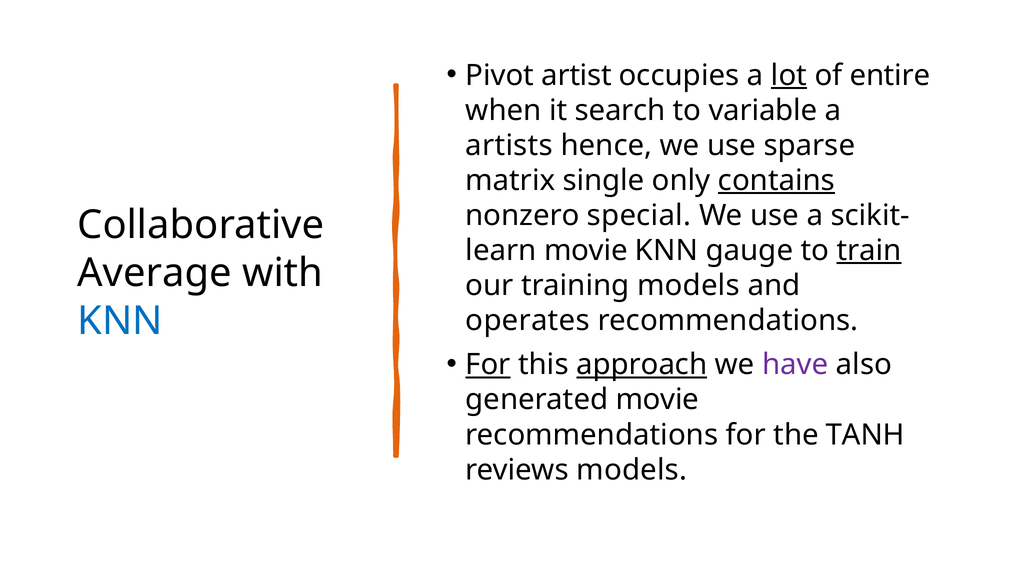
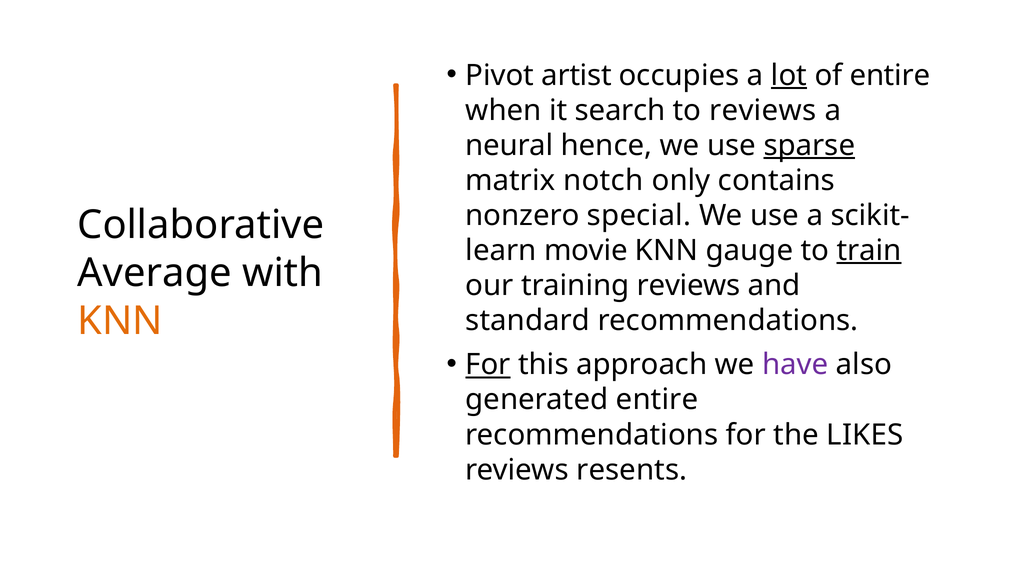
to variable: variable -> reviews (763, 110)
artists: artists -> neural (509, 145)
sparse underline: none -> present (809, 145)
single: single -> notch (603, 180)
contains underline: present -> none (777, 180)
training models: models -> reviews (689, 285)
KNN colour: blue -> orange (120, 321)
operates: operates -> standard (528, 320)
approach underline: present -> none (642, 365)
generated movie: movie -> entire (657, 400)
TANH: TANH -> LIKES (865, 435)
reviews models: models -> resents (632, 470)
